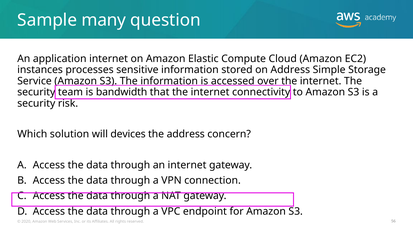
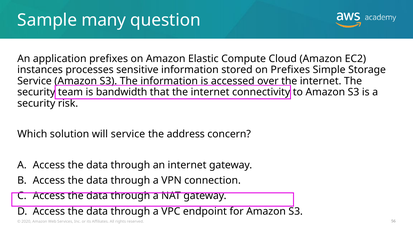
application internet: internet -> prefixes (109, 59)
on Address: Address -> Prefixes (290, 70)
will devices: devices -> service (128, 134)
